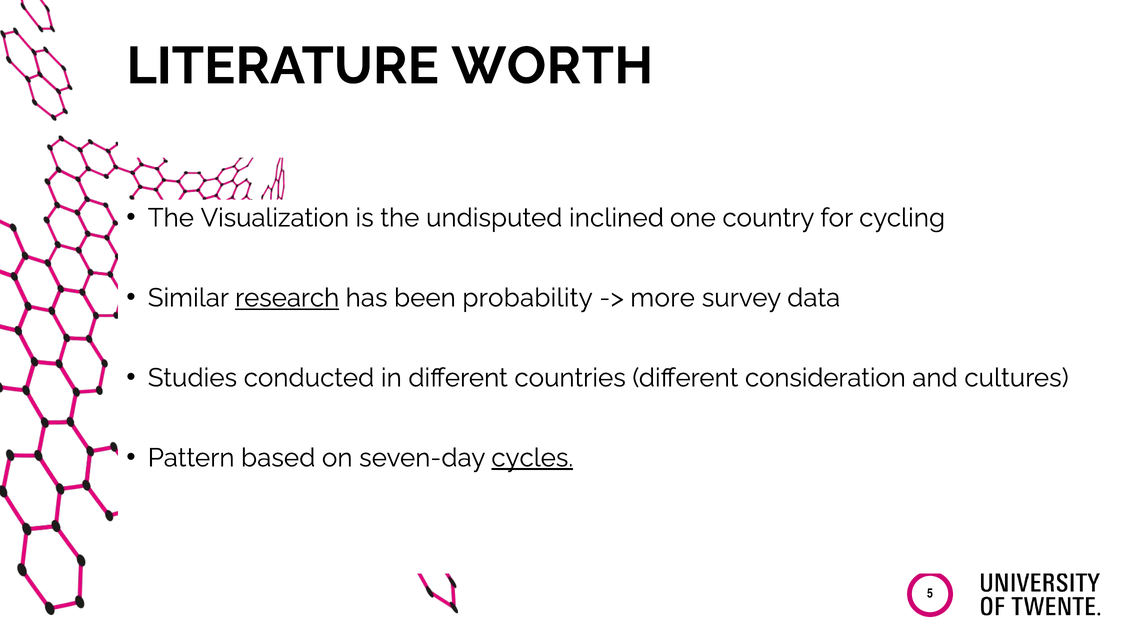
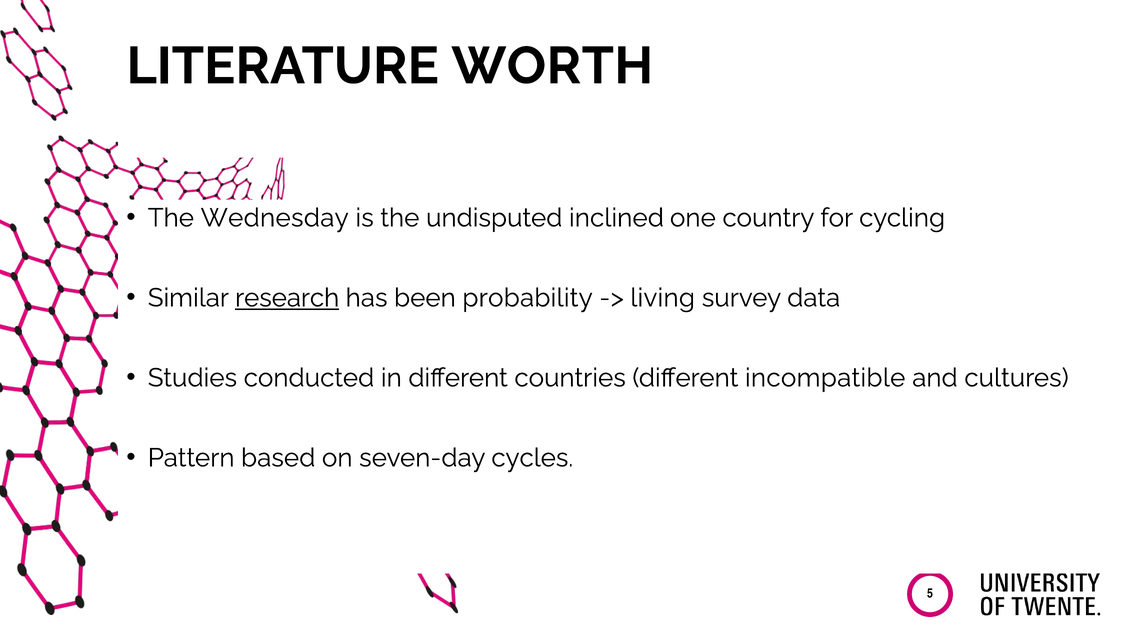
Visualization: Visualization -> Wednesday (275, 218)
more: more -> living (663, 298)
consideration: consideration -> incompatible (825, 378)
cycles underline: present -> none (532, 457)
